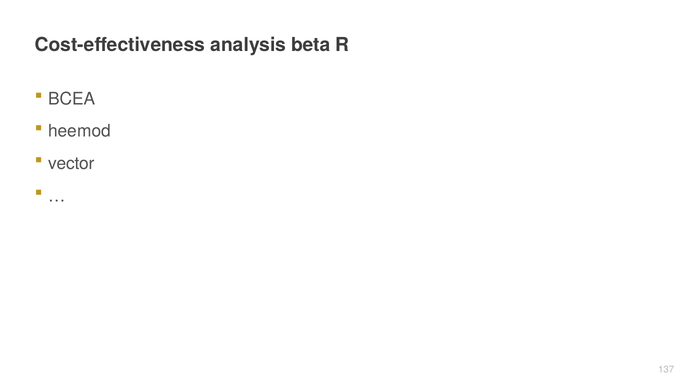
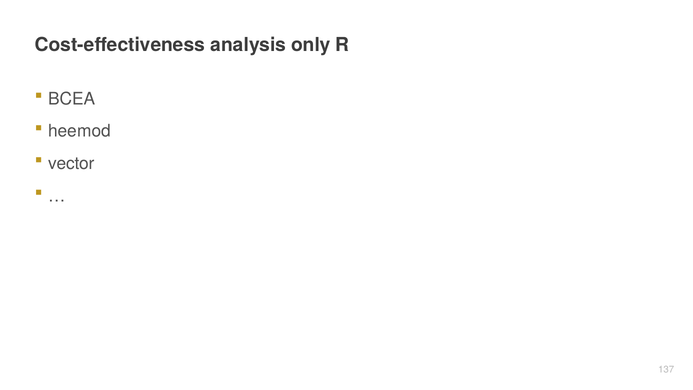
beta: beta -> only (311, 45)
